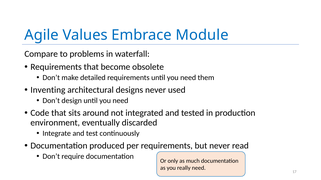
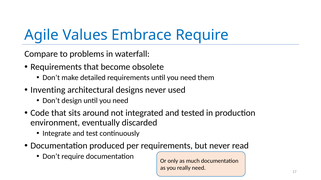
Embrace Module: Module -> Require (202, 35)
